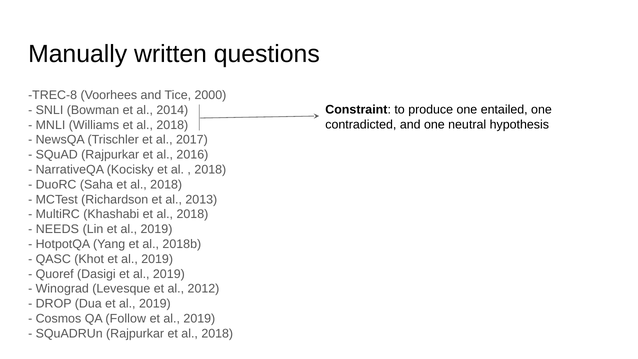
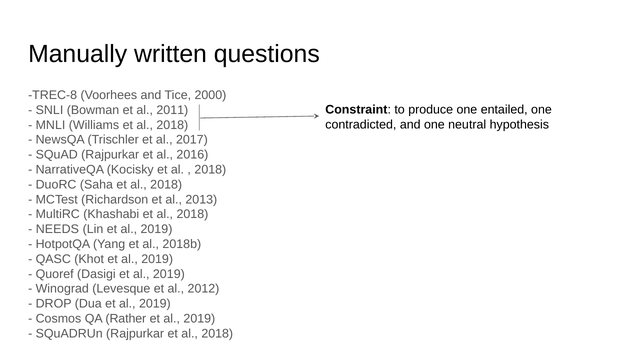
2014: 2014 -> 2011 (172, 110)
Follow: Follow -> Rather (126, 319)
